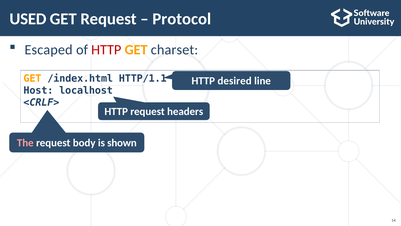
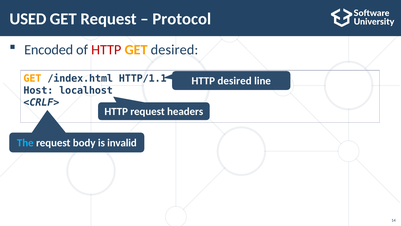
Escaped: Escaped -> Encoded (49, 50)
GET charset: charset -> desired (174, 50)
The colour: pink -> light blue (25, 143)
shown: shown -> invalid (122, 143)
